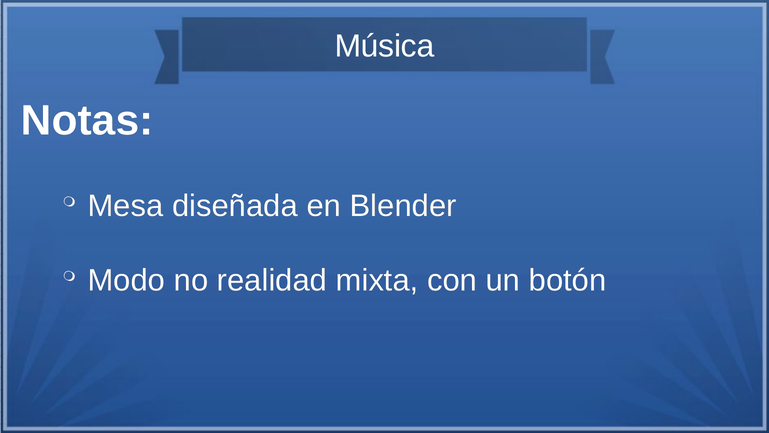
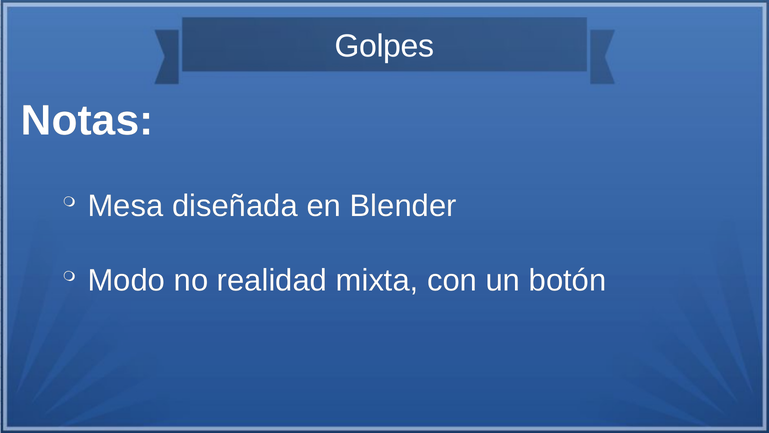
Música: Música -> Golpes (384, 46)
